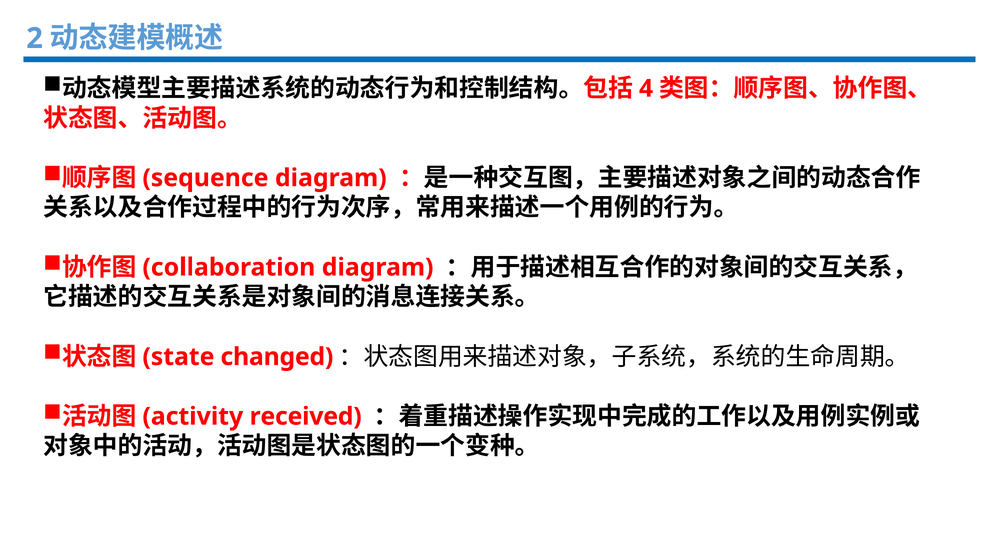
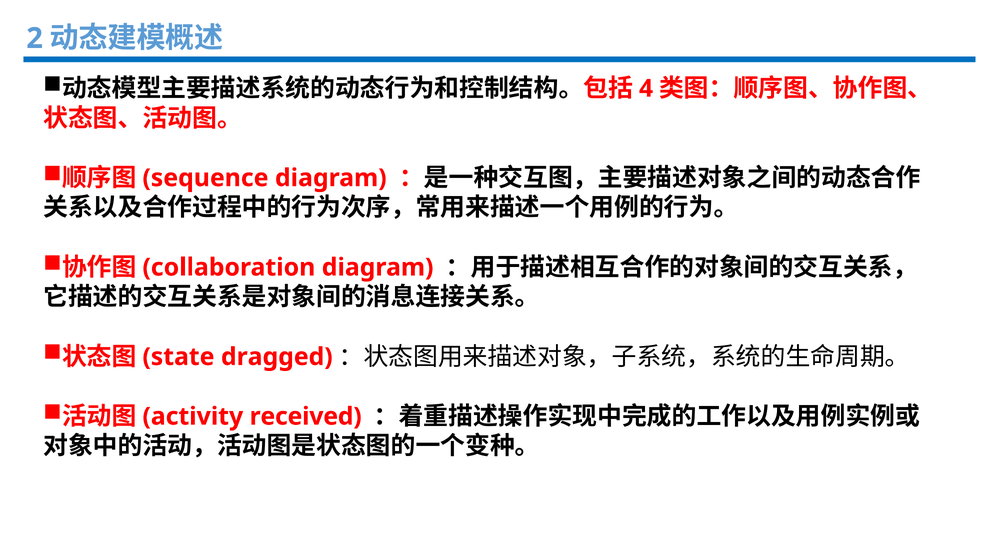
changed: changed -> dragged (277, 357)
